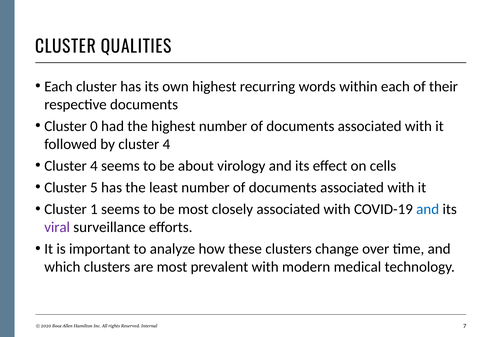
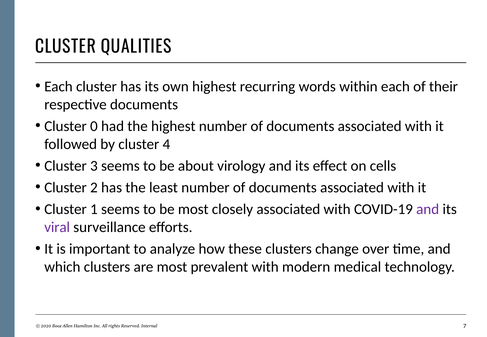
4: 4 -> 3 (94, 166)
5: 5 -> 2 (94, 188)
and colour: blue -> purple (428, 209)
